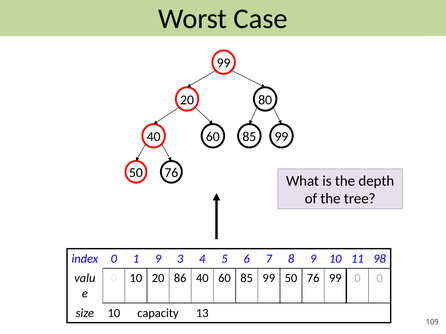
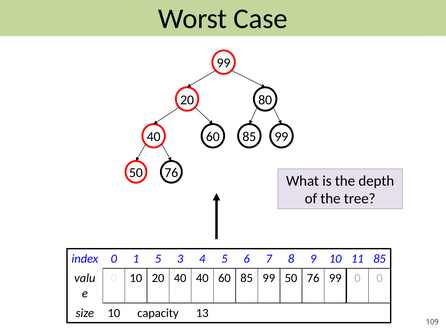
1 9: 9 -> 5 (158, 259)
11 98: 98 -> 85 (380, 259)
20 86: 86 -> 40 (180, 279)
